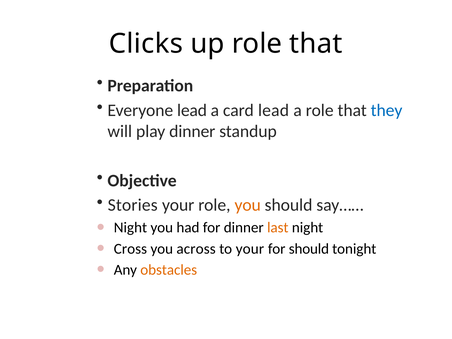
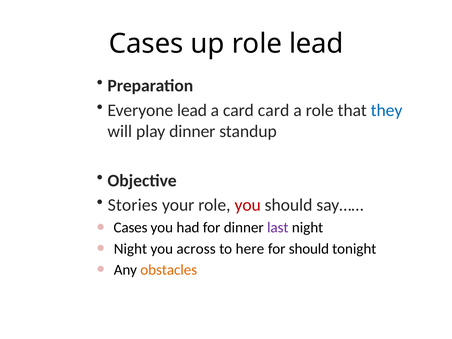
Clicks: Clicks -> Cases (146, 44)
up role that: that -> lead (316, 44)
card lead: lead -> card (274, 110)
you colour: orange -> red (248, 205)
Night: Night -> Cases (131, 228)
last colour: orange -> purple (278, 228)
Cross: Cross -> Night (130, 249)
to your: your -> here (250, 249)
